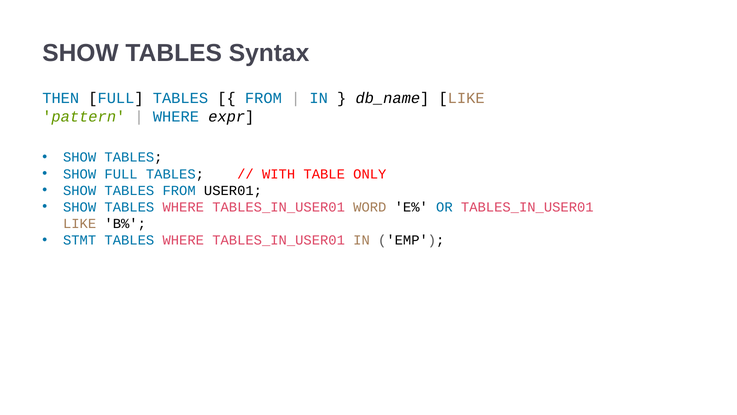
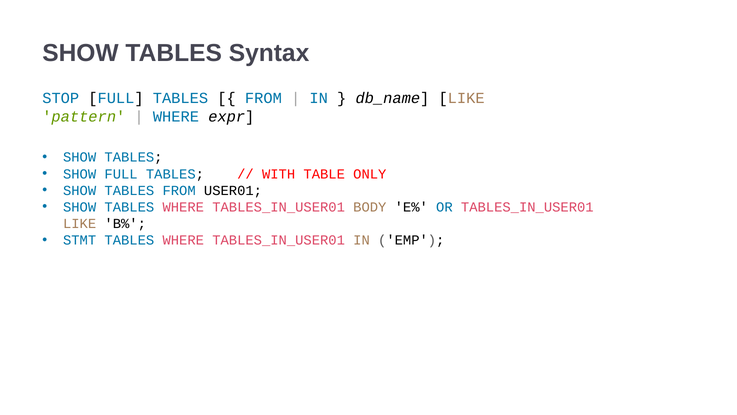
THEN: THEN -> STOP (61, 98)
WORD: WORD -> BODY (370, 207)
